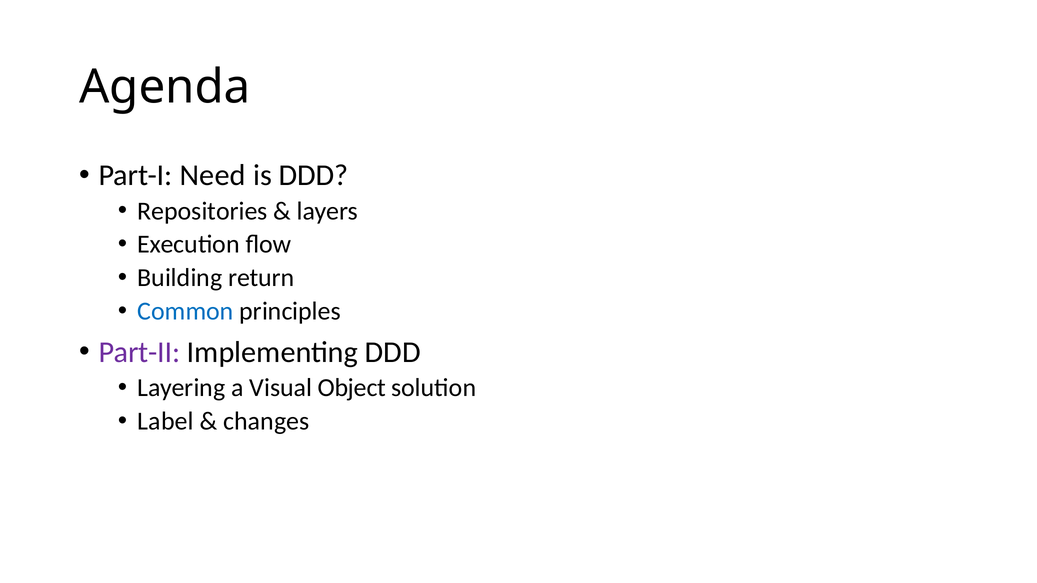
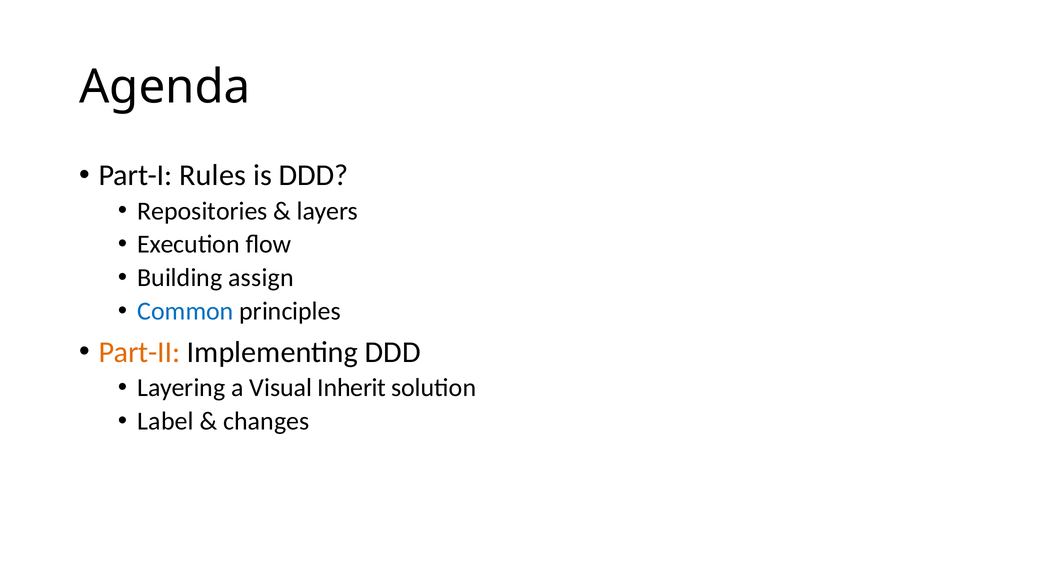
Need: Need -> Rules (213, 175)
return: return -> assign (261, 278)
Part-II colour: purple -> orange (139, 352)
Object: Object -> Inherit (352, 388)
